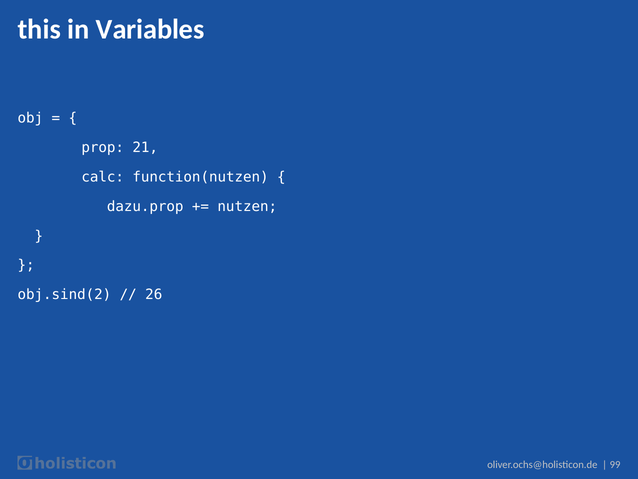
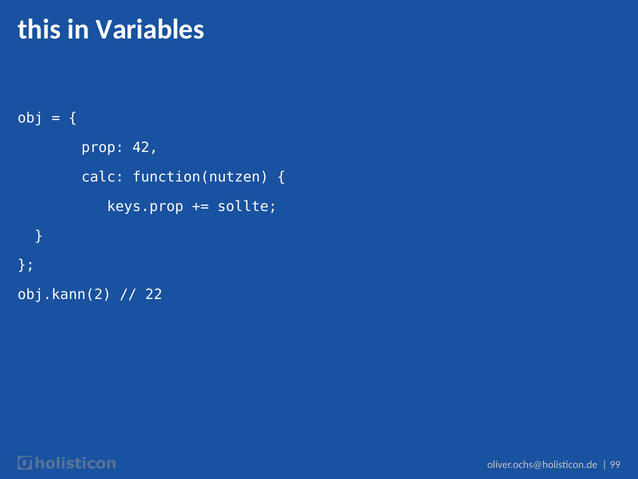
21: 21 -> 42 (145, 147)
dazu.prop: dazu.prop -> keys.prop (145, 206)
nutzen: nutzen -> sollte (247, 206)
obj.sind(2: obj.sind(2 -> obj.kann(2 (64, 294)
26: 26 -> 22 (154, 294)
